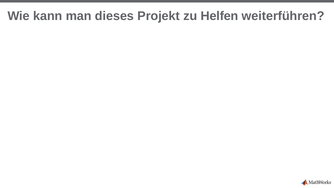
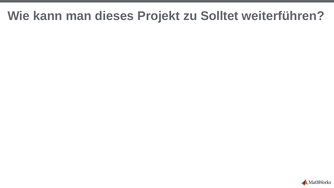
Helfen: Helfen -> Solltet (220, 16)
